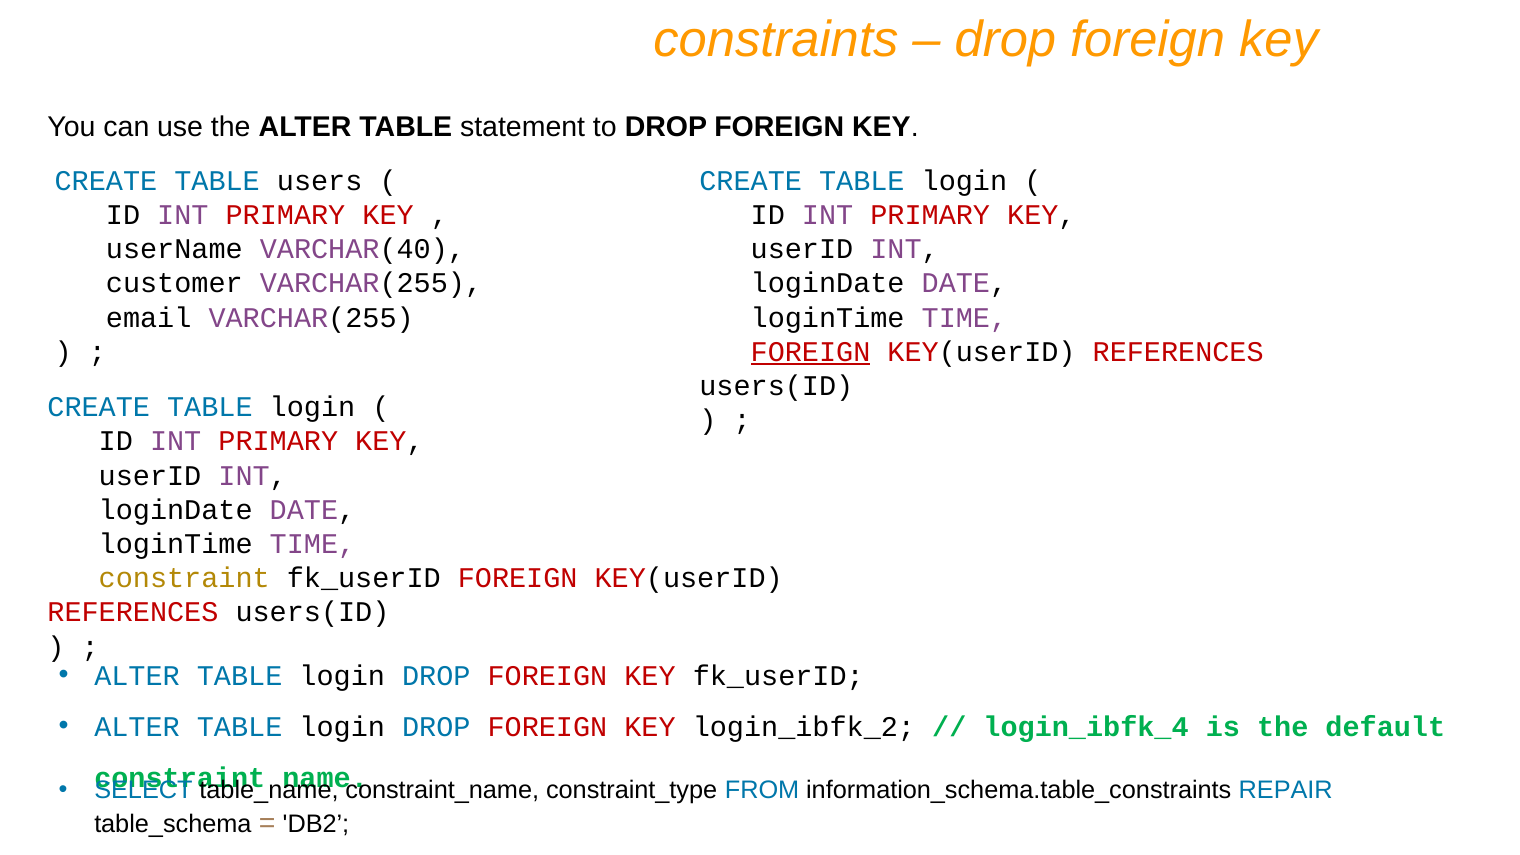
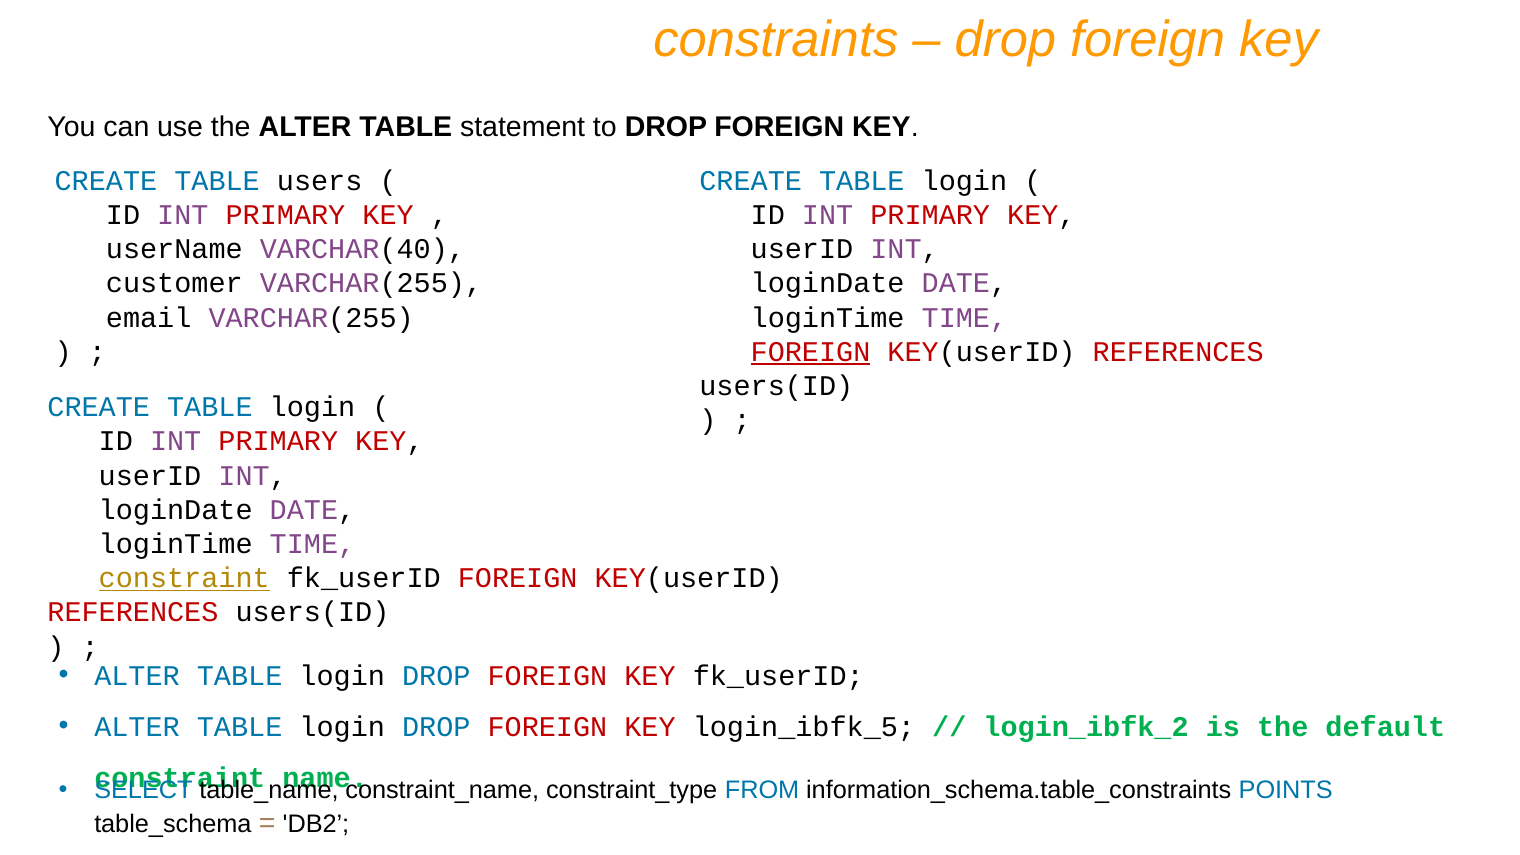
constraint underline: none -> present (184, 578)
login_ibfk_2: login_ibfk_2 -> login_ibfk_5 (804, 727)
login_ibfk_4: login_ibfk_4 -> login_ibfk_2 (1086, 727)
REPAIR: REPAIR -> POINTS (1286, 790)
